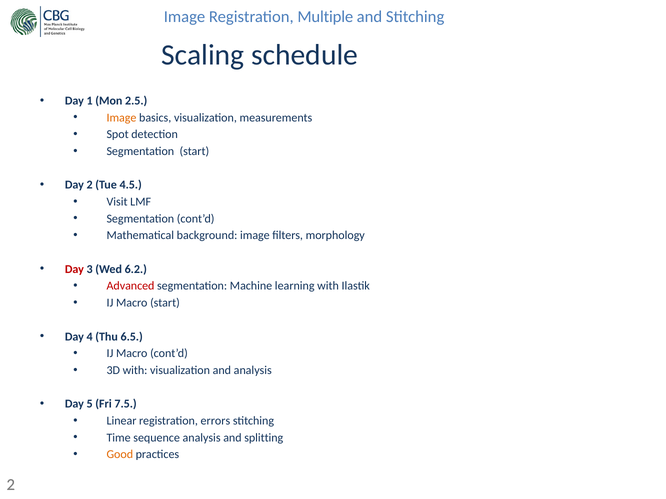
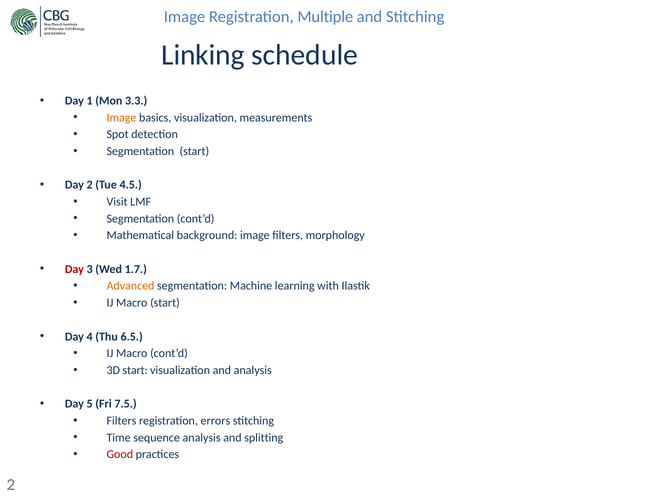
Scaling: Scaling -> Linking (203, 55)
2.5: 2.5 -> 3.3 (136, 101)
6.2: 6.2 -> 1.7 (136, 269)
Advanced colour: red -> orange (130, 286)
3D with: with -> start (135, 371)
Linear: Linear -> Filters (121, 421)
Good colour: orange -> red (120, 455)
